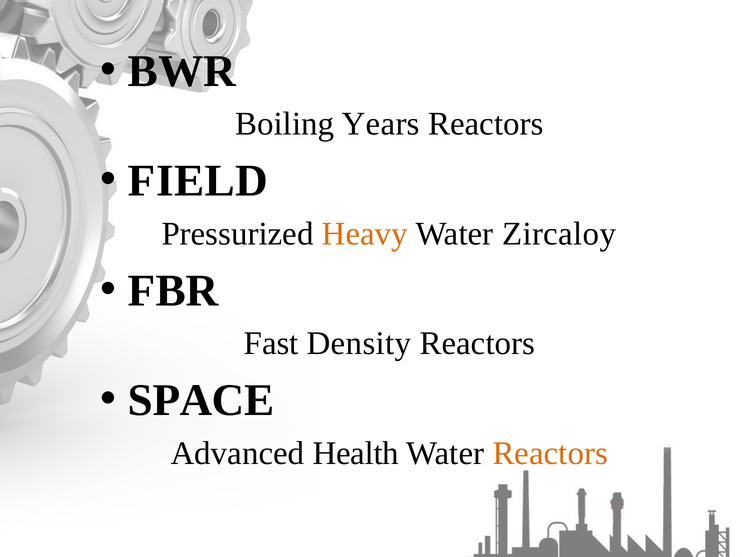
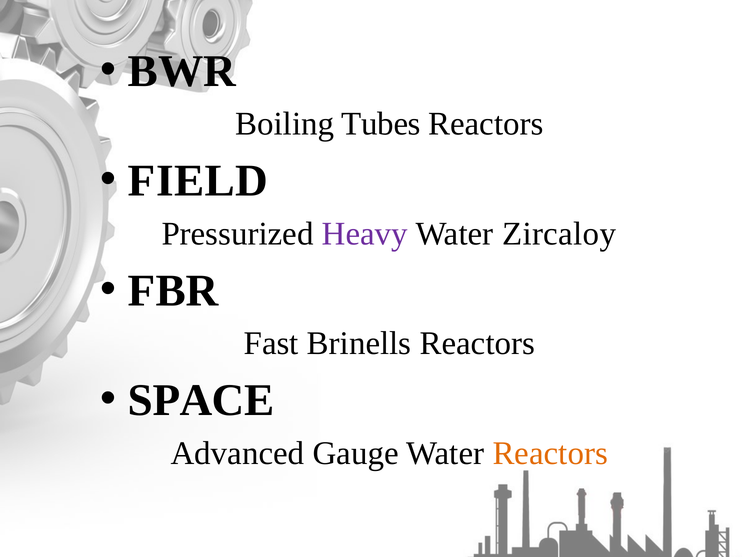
Years: Years -> Tubes (381, 124)
Heavy colour: orange -> purple (365, 233)
Density: Density -> Brinells (359, 343)
Health: Health -> Gauge (356, 453)
